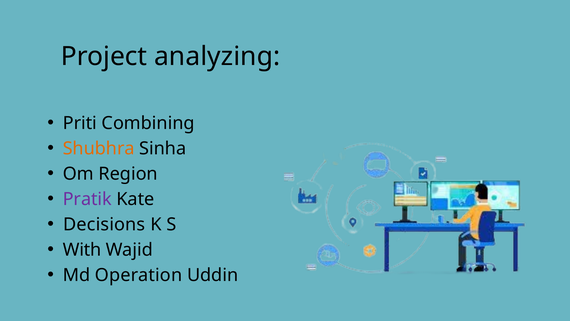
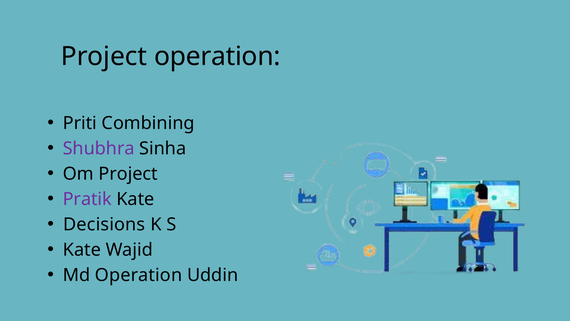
Project analyzing: analyzing -> operation (217, 56)
Shubhra colour: orange -> purple (99, 148)
Om Region: Region -> Project (128, 174)
With: With -> Kate (82, 250)
